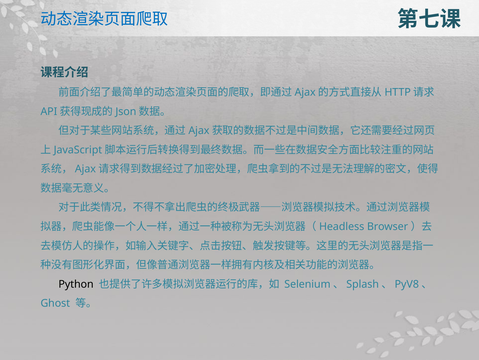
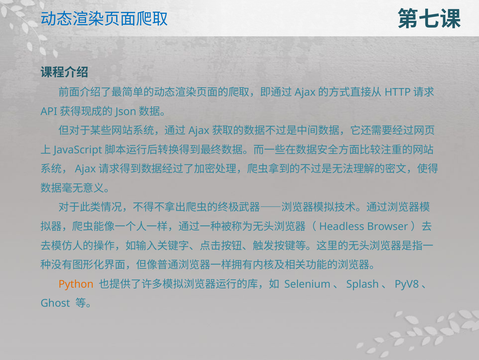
Python colour: black -> orange (76, 284)
